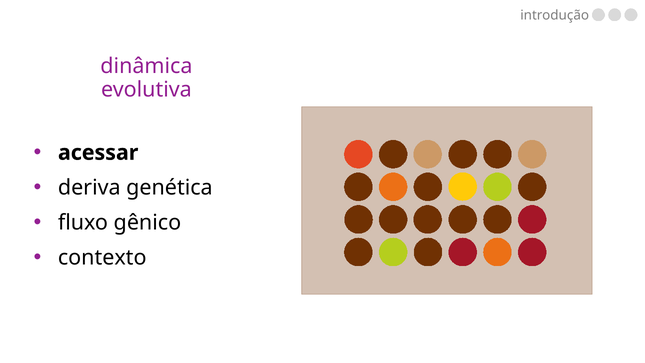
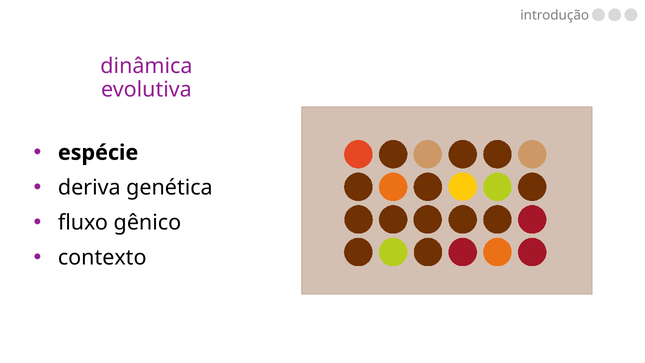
acessar: acessar -> espécie (98, 153)
